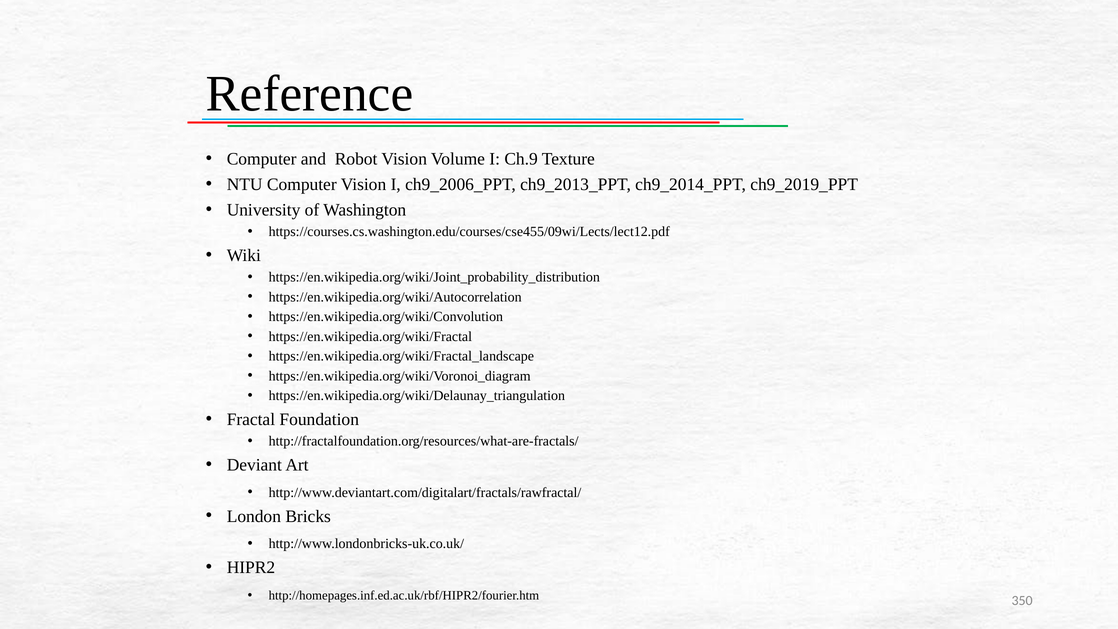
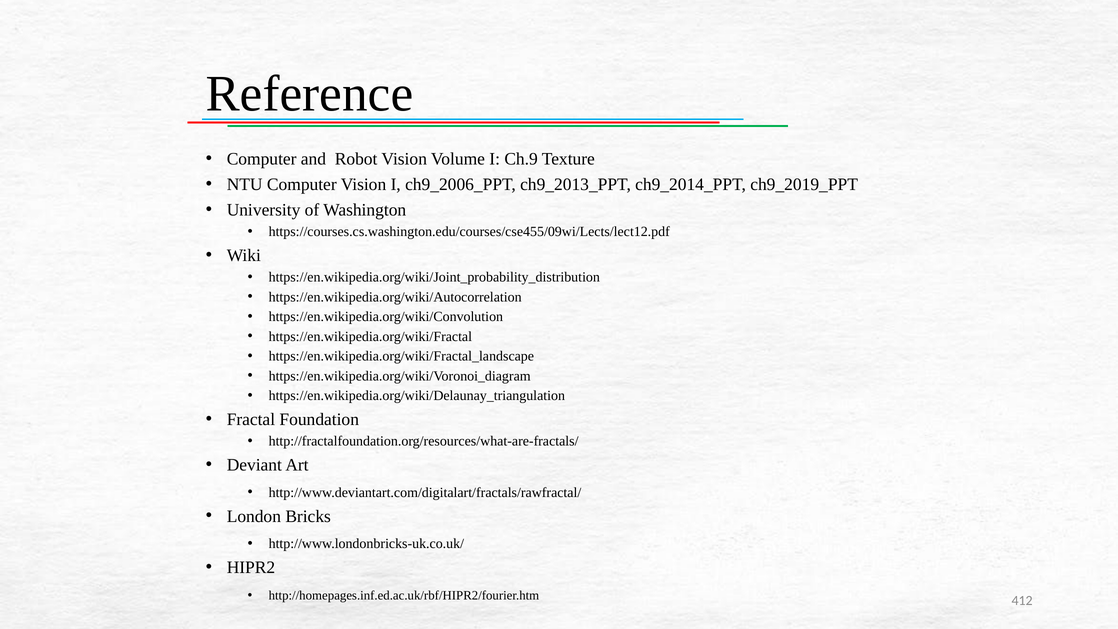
350: 350 -> 412 (1022, 601)
